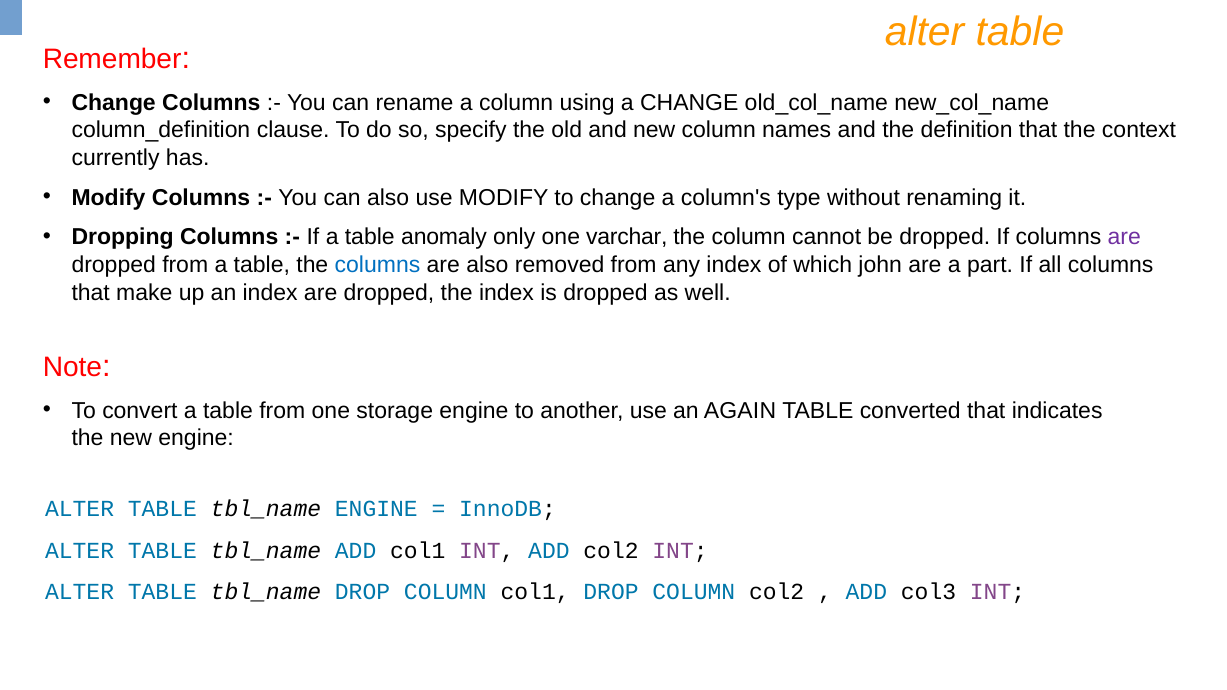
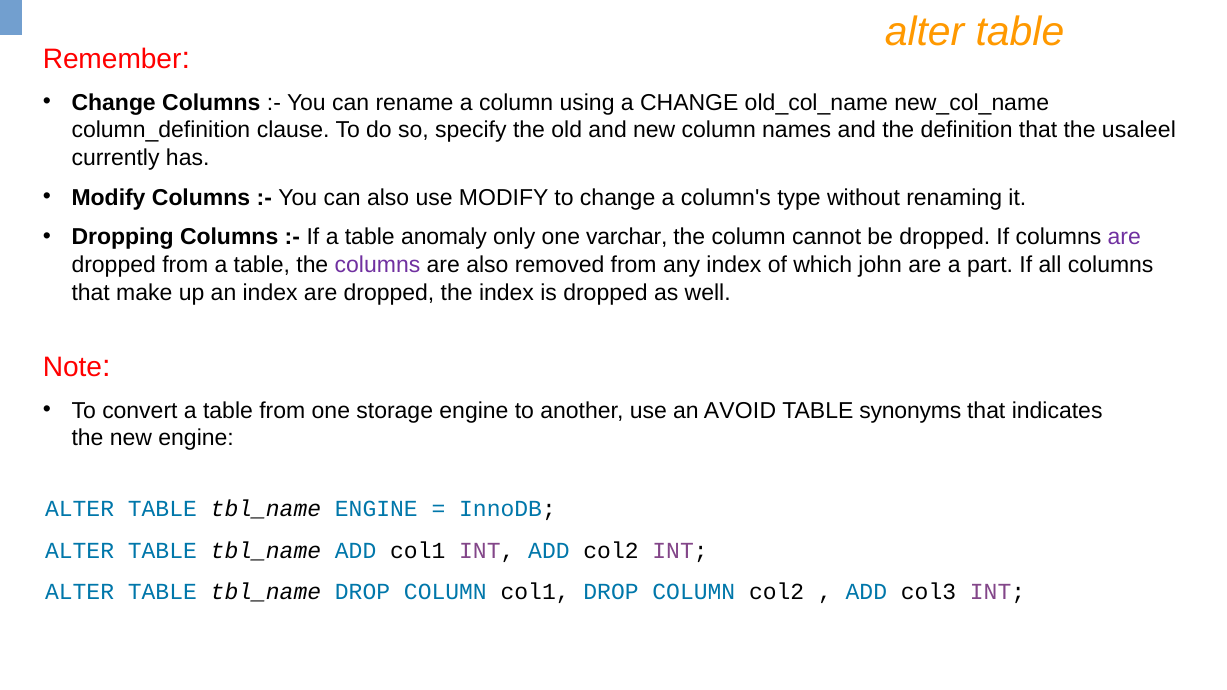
context: context -> usaleel (1139, 130)
columns colour: blue -> purple (378, 265)
AGAIN: AGAIN -> AVOID (740, 411)
converted: converted -> synonyms (910, 411)
